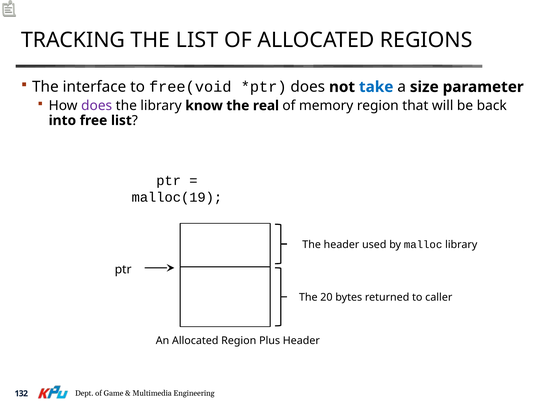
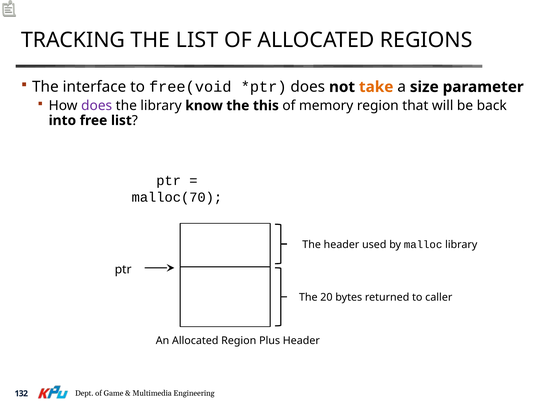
take colour: blue -> orange (376, 87)
real: real -> this (266, 106)
malloc(19: malloc(19 -> malloc(70 (177, 197)
